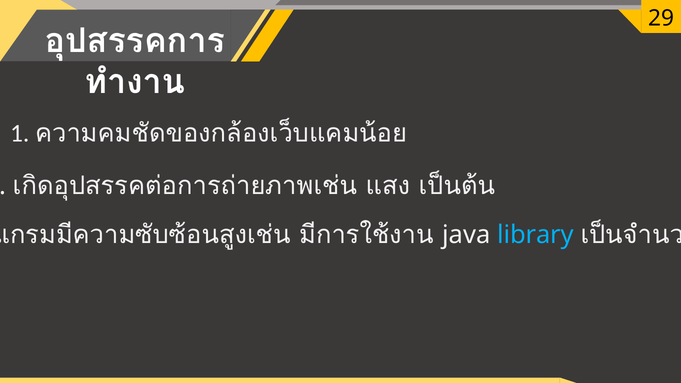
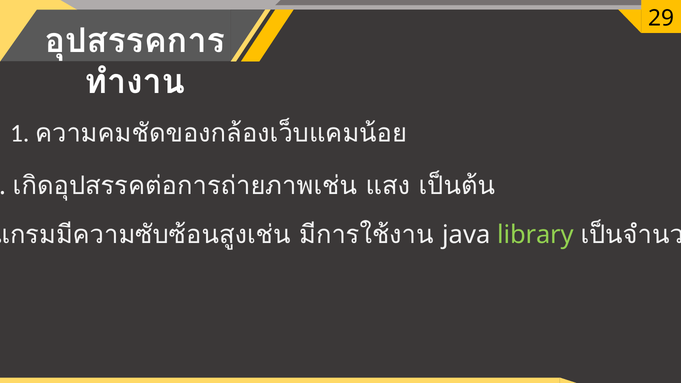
library colour: light blue -> light green (536, 235)
